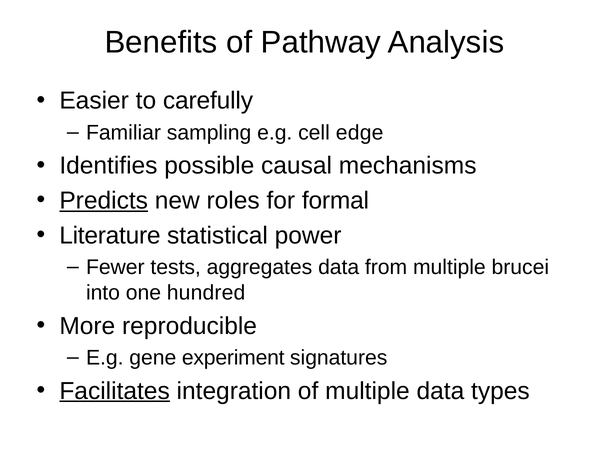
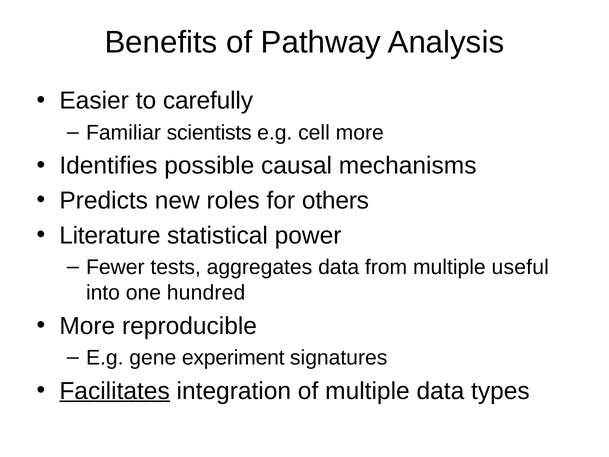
sampling: sampling -> scientists (209, 133)
cell edge: edge -> more (360, 133)
Predicts underline: present -> none (104, 201)
formal: formal -> others (335, 201)
brucei: brucei -> useful (520, 267)
